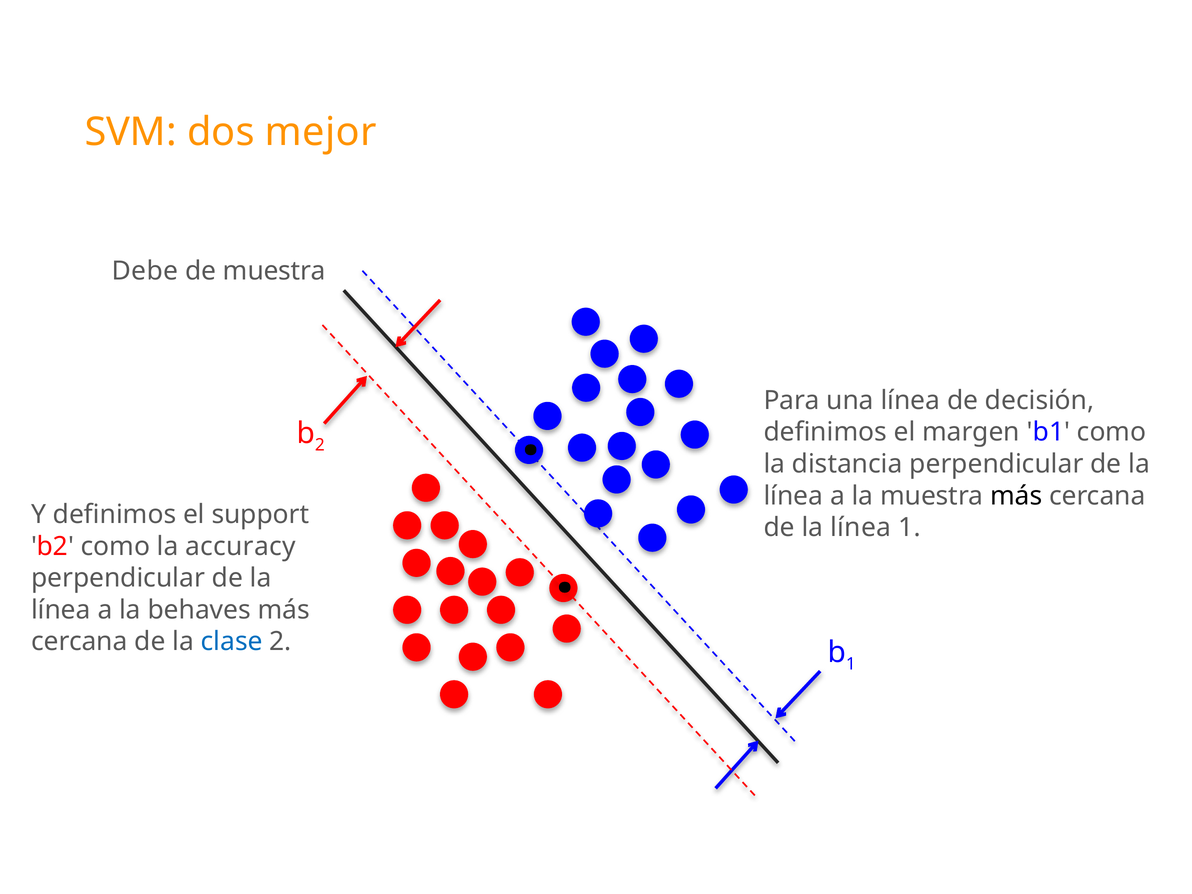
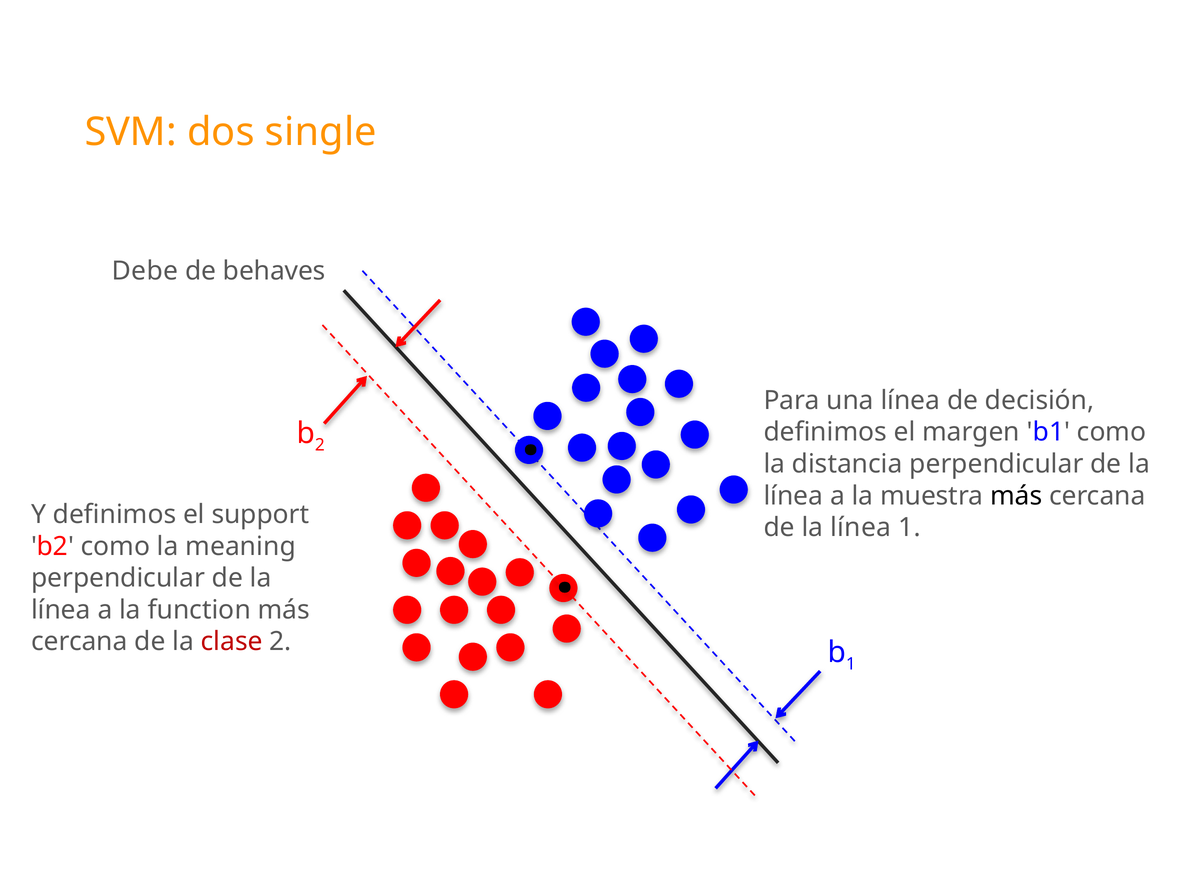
mejor: mejor -> single (321, 132)
de muestra: muestra -> behaves (274, 271)
accuracy: accuracy -> meaning (241, 546)
behaves: behaves -> function (199, 610)
clase colour: blue -> red (232, 642)
